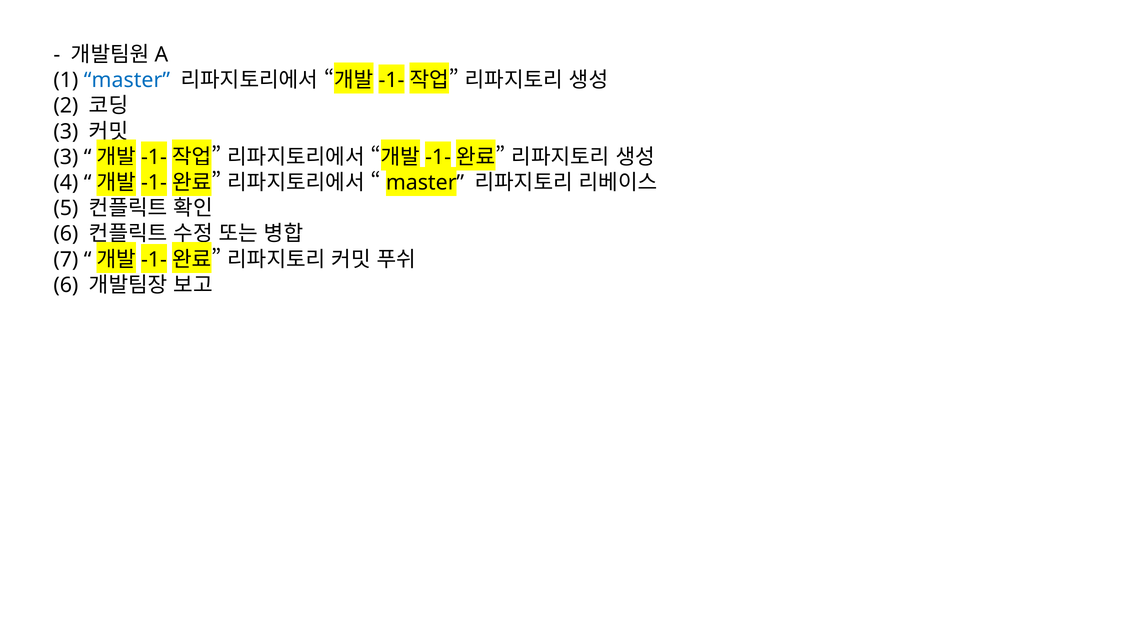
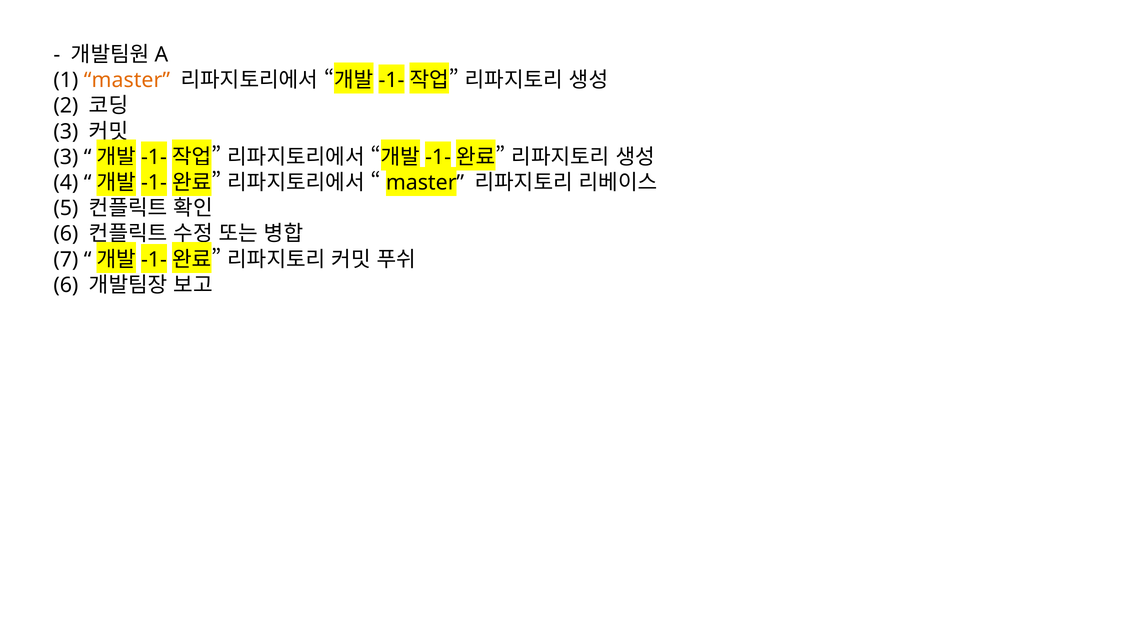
master colour: blue -> orange (127, 80)
